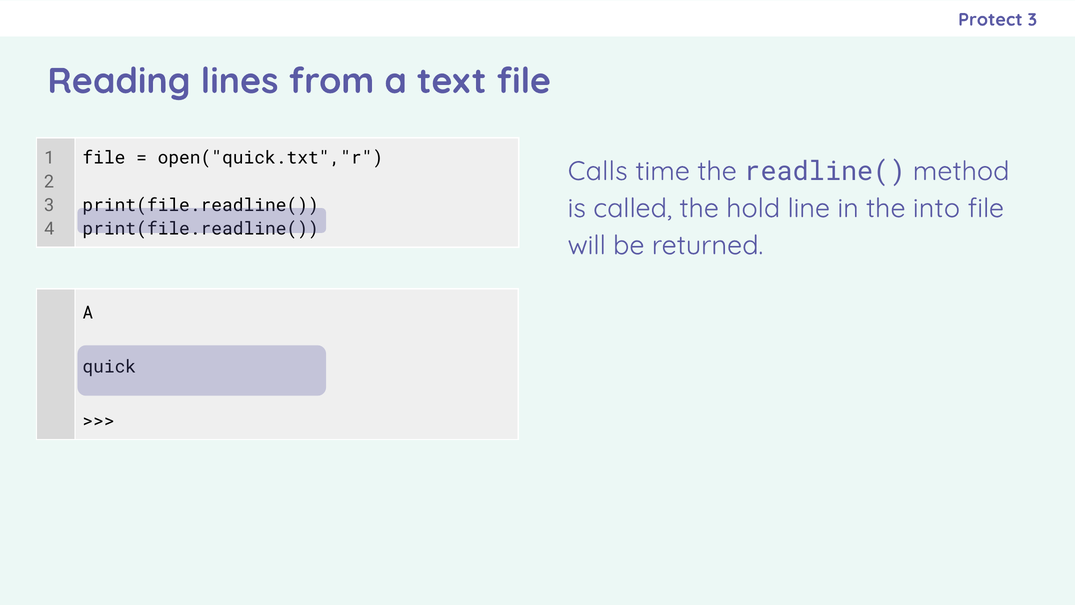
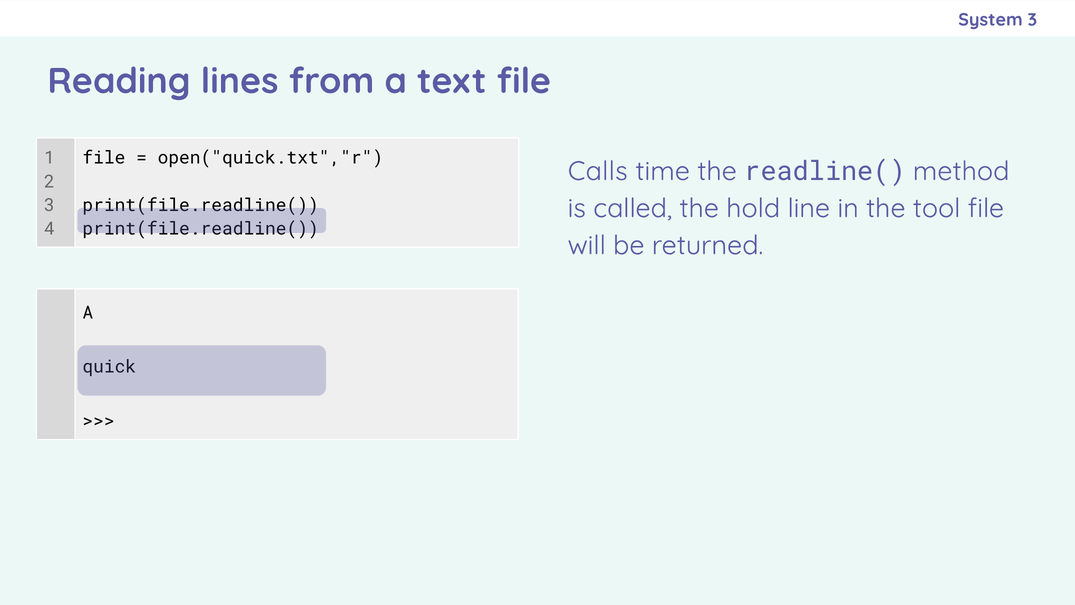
Protect: Protect -> System (990, 20)
into: into -> tool (937, 208)
